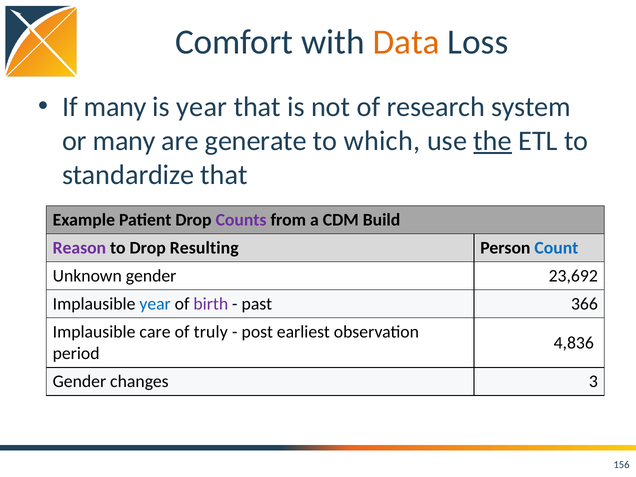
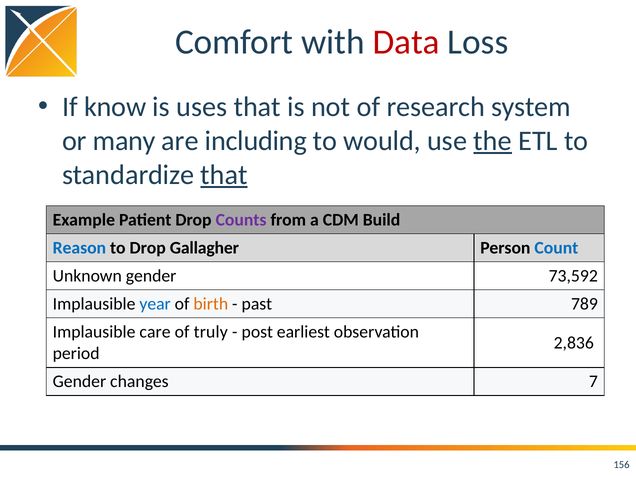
Data colour: orange -> red (406, 42)
If many: many -> know (115, 107)
is year: year -> uses (202, 107)
generate: generate -> including (256, 141)
which: which -> would (382, 141)
that underline: none -> present (224, 175)
Reason colour: purple -> blue (79, 248)
Resulting: Resulting -> Gallagher (204, 248)
23,692: 23,692 -> 73,592 (573, 276)
birth colour: purple -> orange (211, 304)
366: 366 -> 789 (584, 304)
4,836: 4,836 -> 2,836 (574, 343)
3: 3 -> 7 (593, 382)
